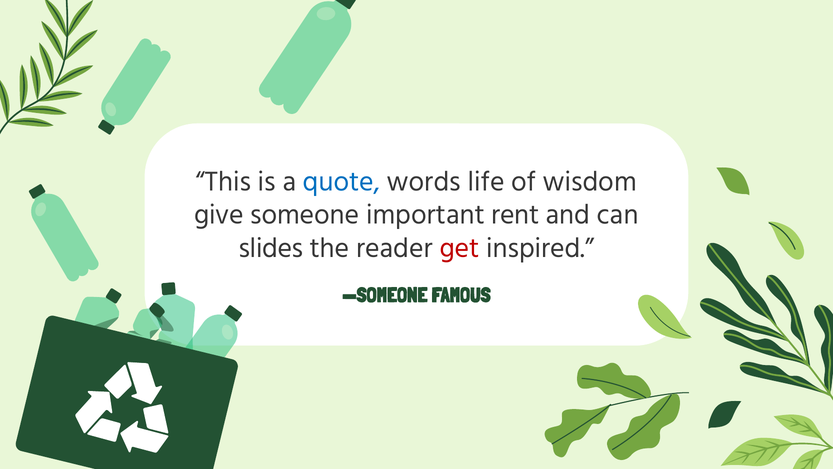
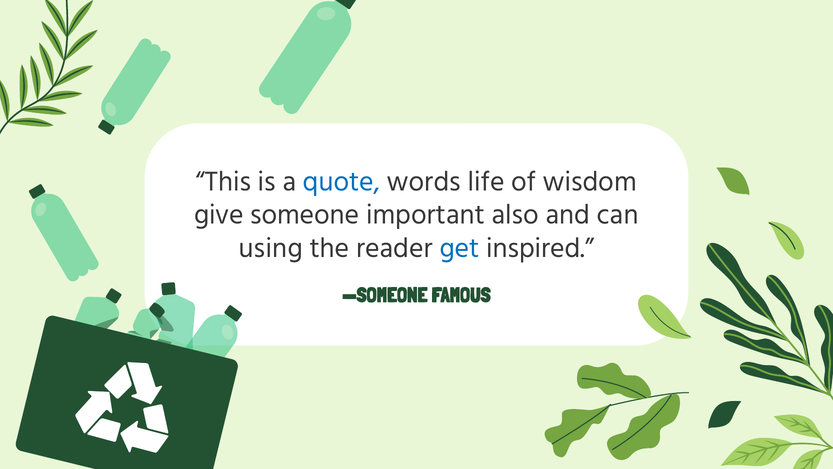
rent: rent -> also (515, 215)
slides: slides -> using (271, 248)
get colour: red -> blue (459, 248)
